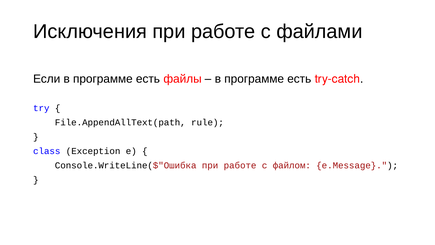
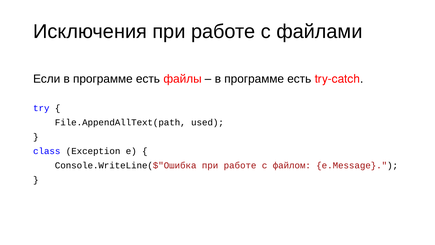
rule: rule -> used (207, 122)
